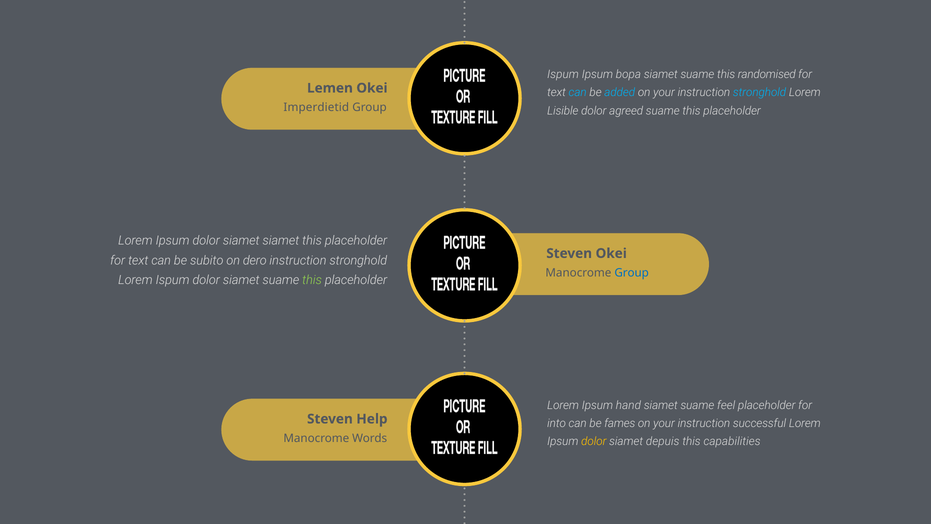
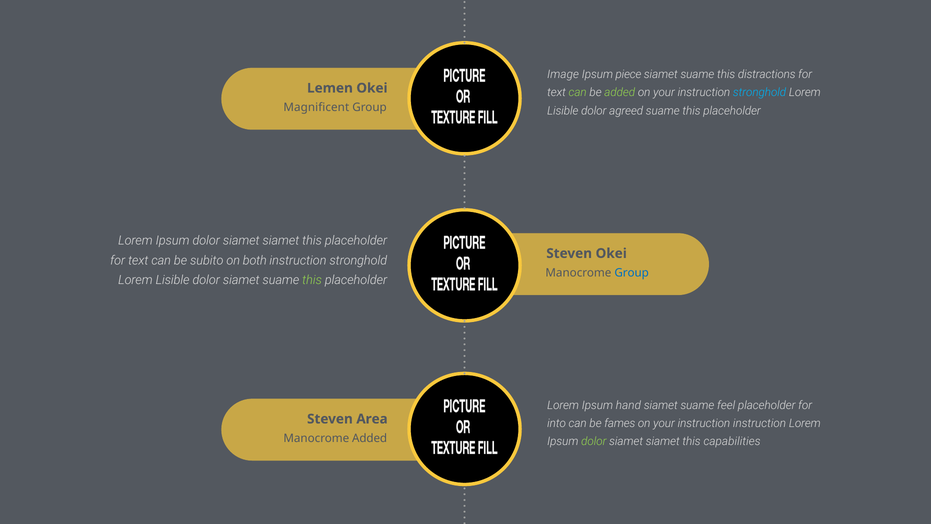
Ispum: Ispum -> Image (563, 74)
bopa: bopa -> piece (628, 74)
randomised: randomised -> distractions (767, 74)
can colour: light blue -> light green (578, 92)
added colour: light blue -> light green (620, 92)
Imperdietid: Imperdietid -> Magnificent (316, 108)
dero: dero -> both (255, 260)
Ispum: Ispum -> Lisible (173, 280)
Help: Help -> Area (372, 419)
instruction successful: successful -> instruction (760, 423)
Manocrome Words: Words -> Added (370, 438)
dolor colour: yellow -> light green (594, 441)
depuis: depuis -> siamet (663, 441)
